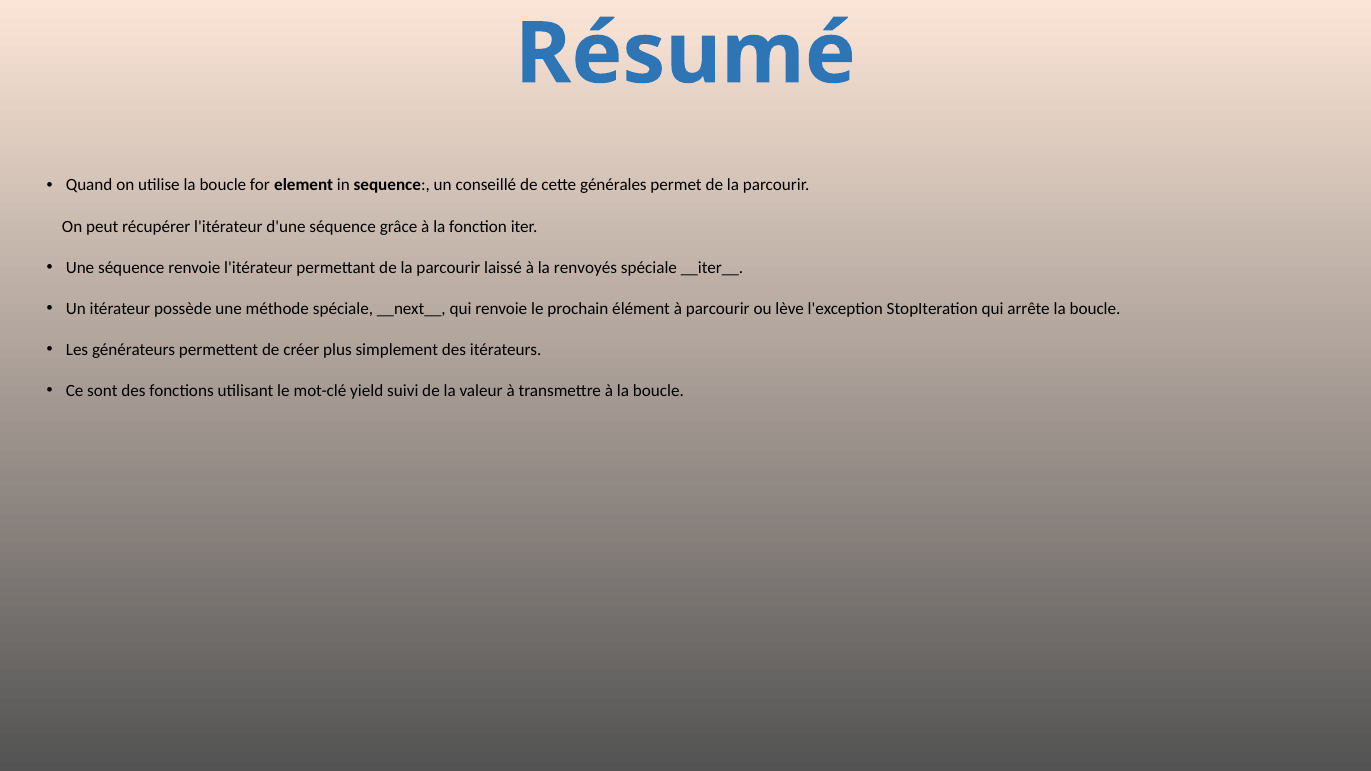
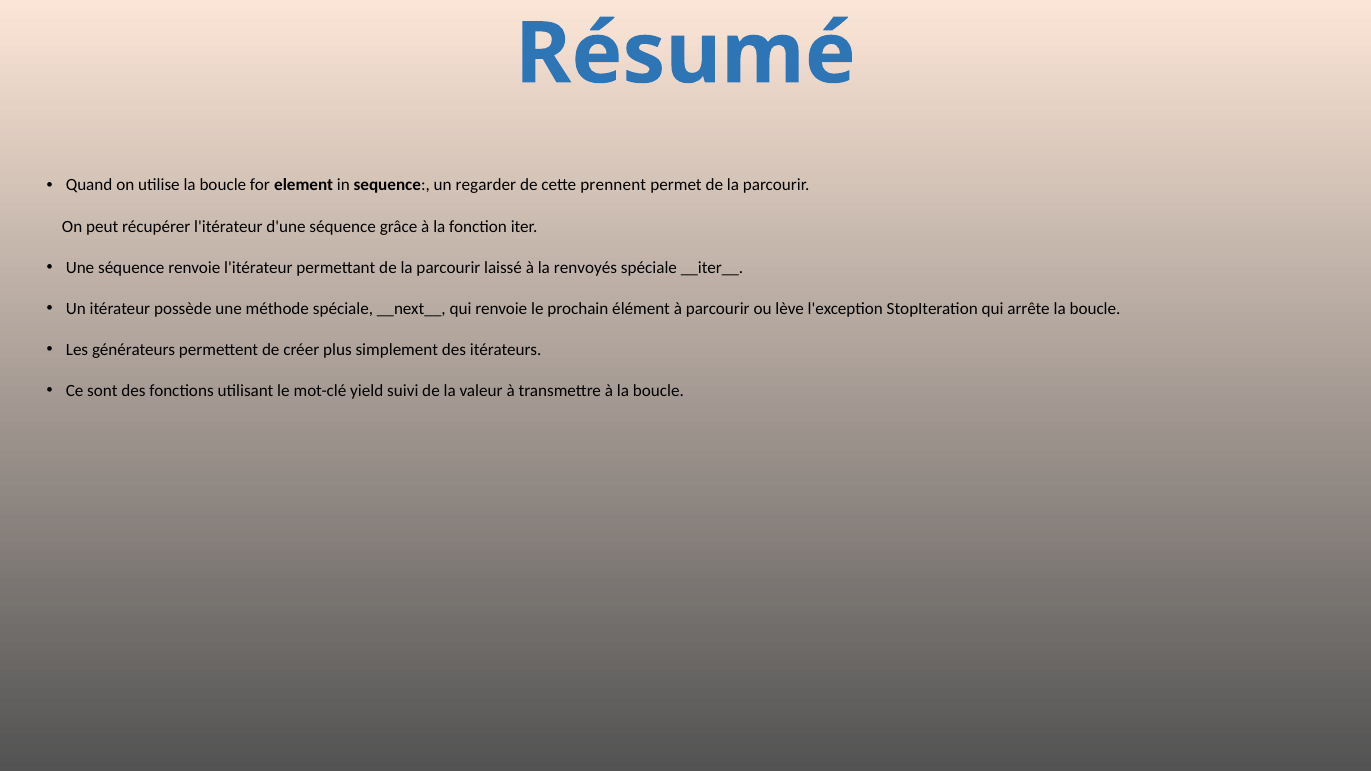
conseillé: conseillé -> regarder (486, 185)
générales: générales -> prennent (613, 185)
